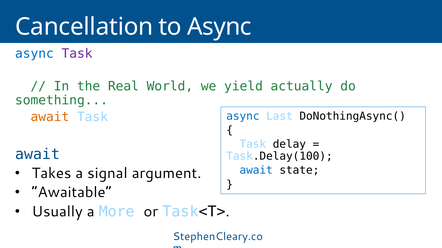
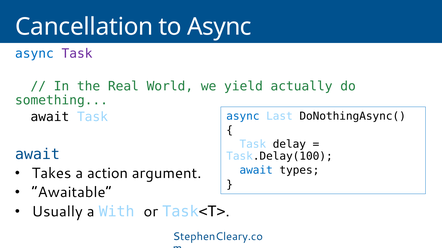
await colour: orange -> black (50, 117)
state: state -> types (299, 171)
signal: signal -> action (108, 174)
More: More -> With (117, 212)
